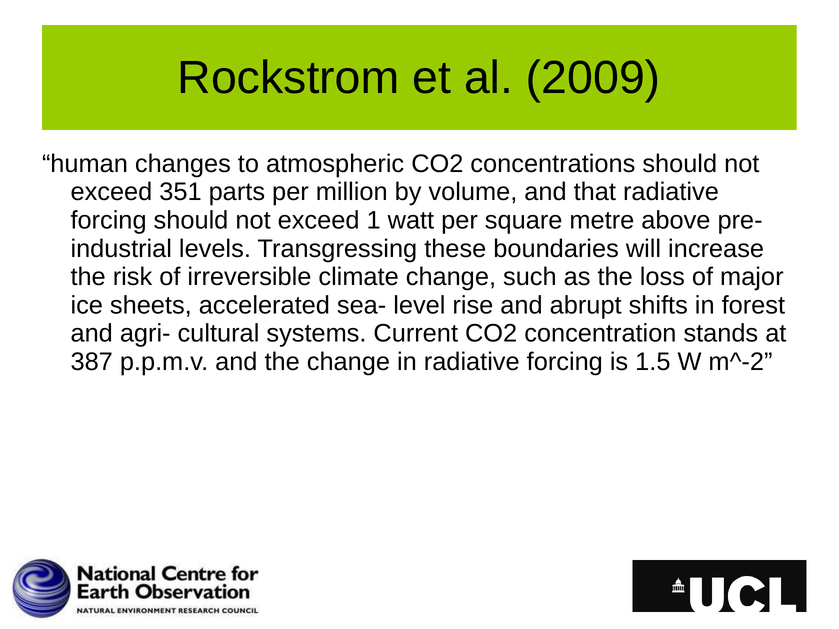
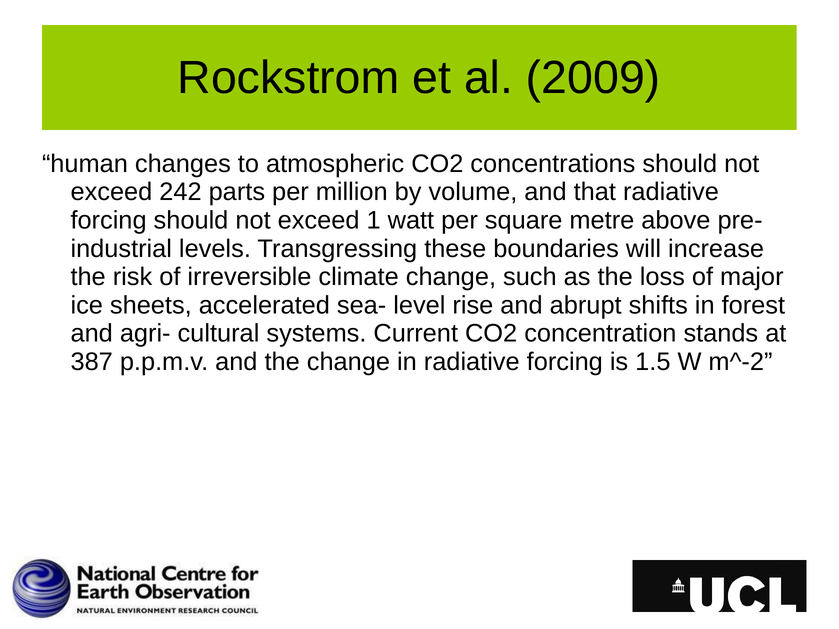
351: 351 -> 242 (180, 192)
